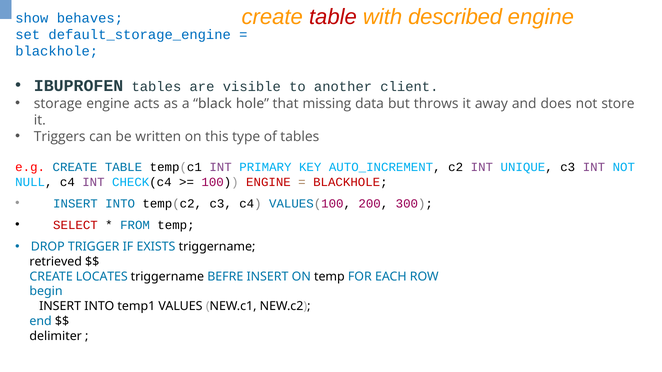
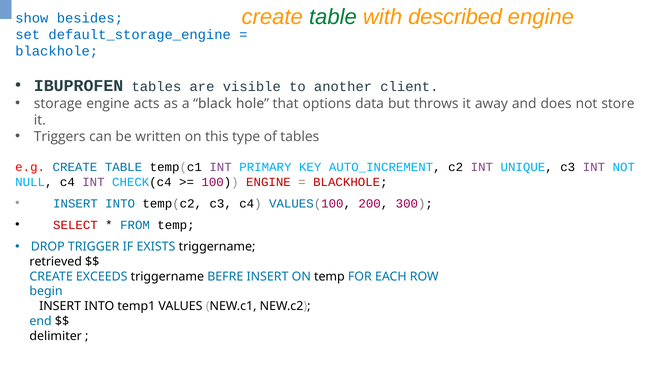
table colour: red -> green (333, 17)
behaves: behaves -> besides (90, 18)
missing: missing -> options (327, 104)
LOCATES: LOCATES -> EXCEEDS (102, 277)
